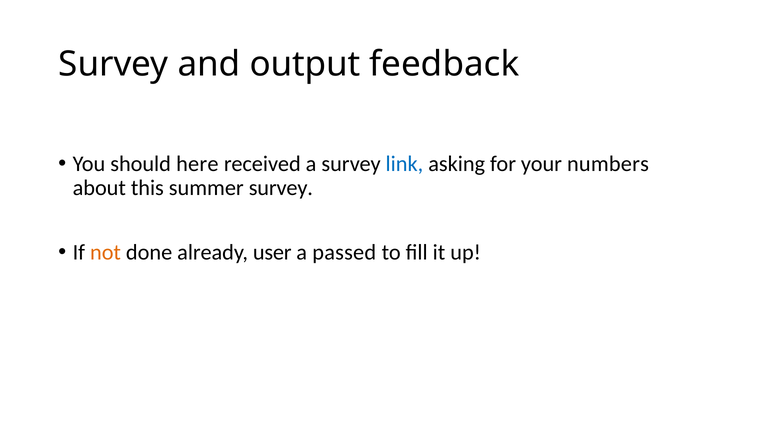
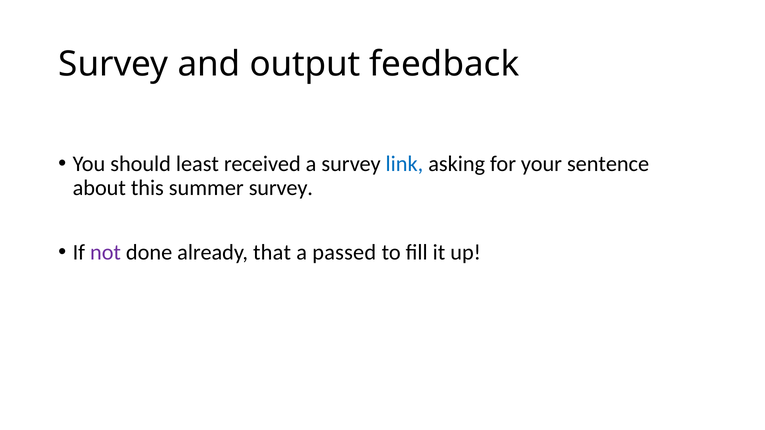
here: here -> least (197, 164)
numbers: numbers -> sentence (608, 164)
not colour: orange -> purple (106, 252)
user: user -> that (272, 252)
